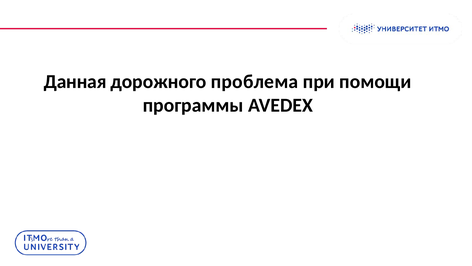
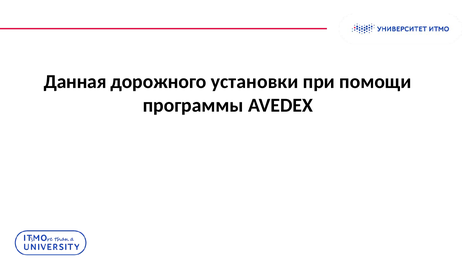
проблема: проблема -> установки (255, 82)
